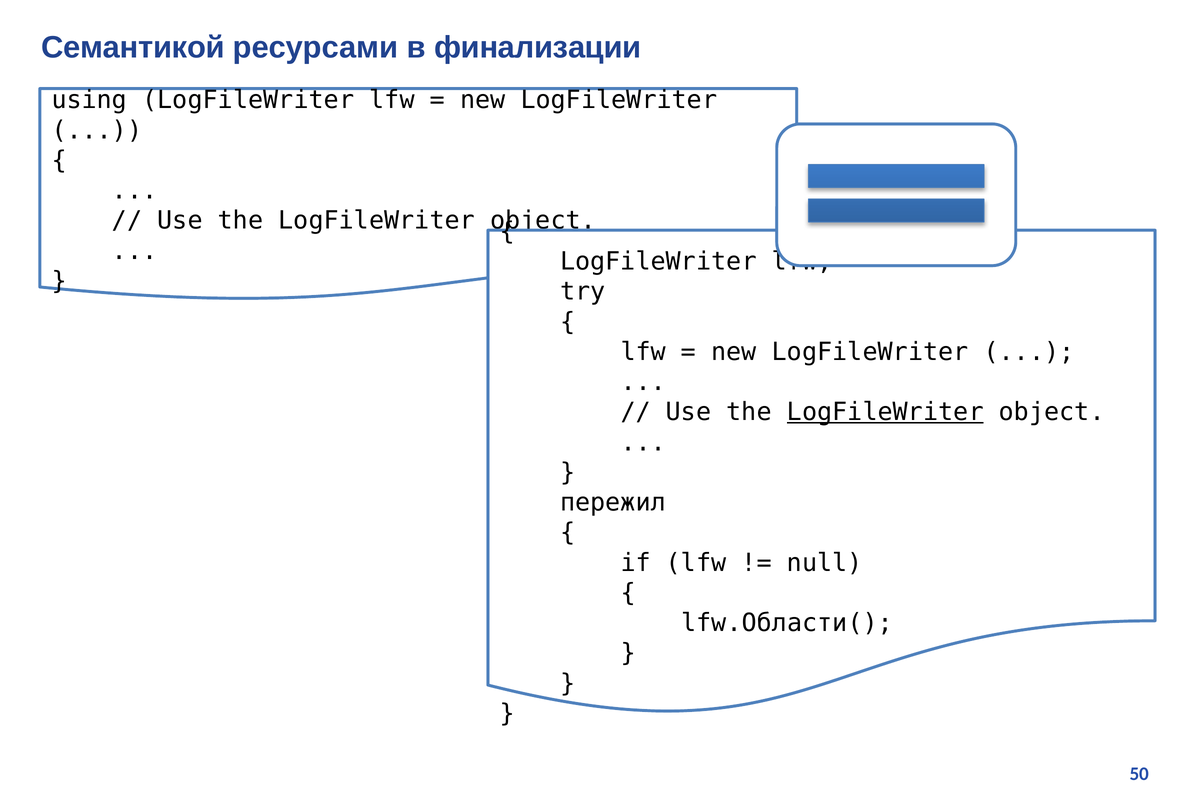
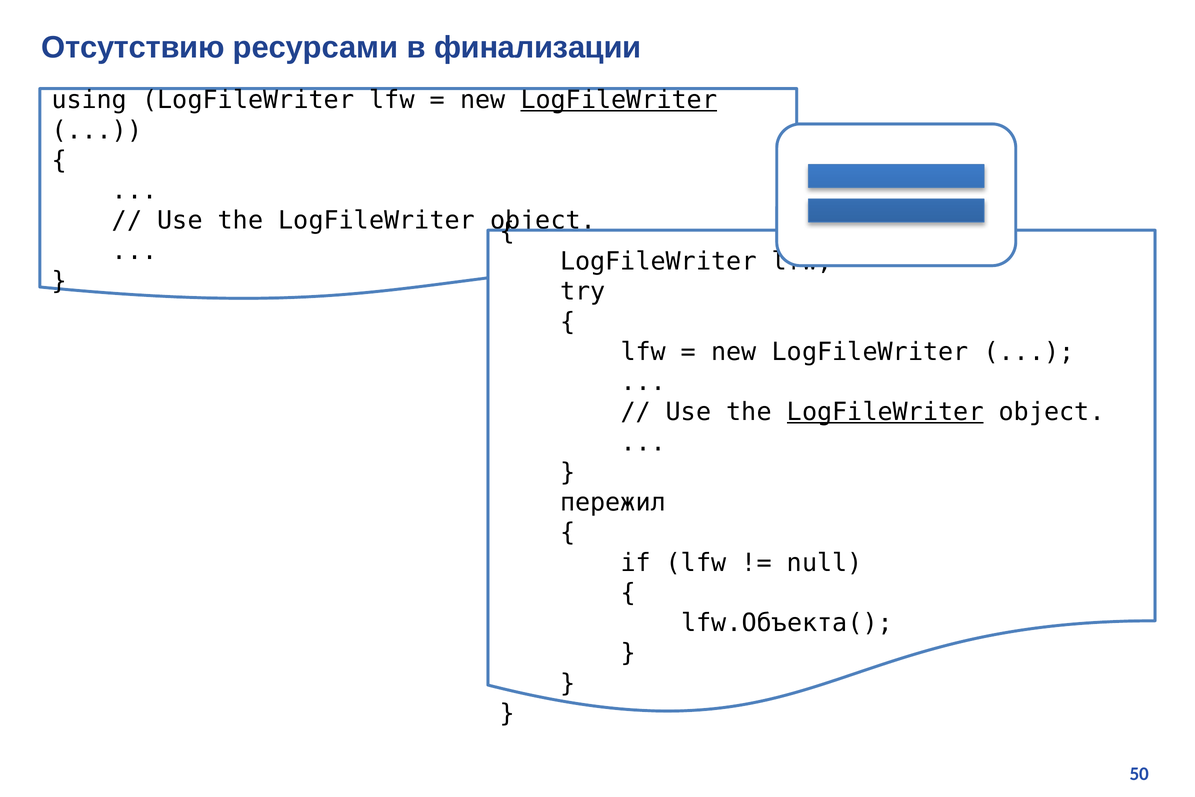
Семантикой: Семантикой -> Отсутствию (133, 47)
LogFileWriter underline: none -> present (619, 100)
lfw.Области(: lfw.Области( -> lfw.Объекта( (787, 623)
